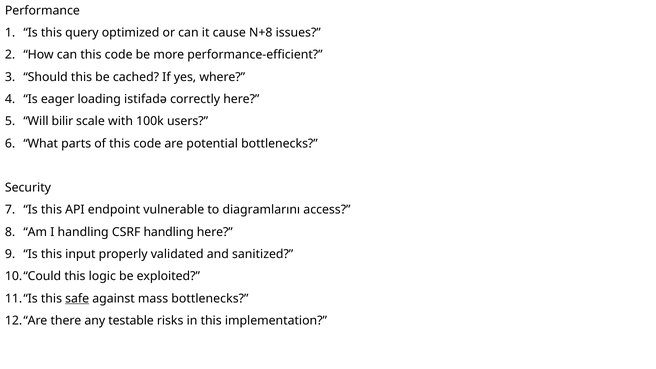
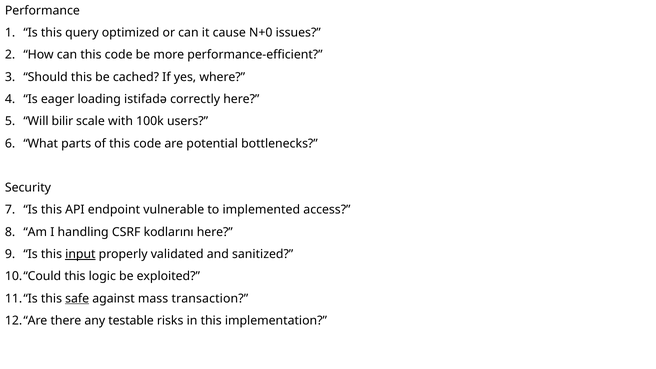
N+8: N+8 -> N+0 (261, 33)
diagramlarını: diagramlarını -> implemented (261, 210)
CSRF handling: handling -> kodlarını (169, 232)
input underline: none -> present (80, 254)
mass bottlenecks: bottlenecks -> transaction (210, 298)
